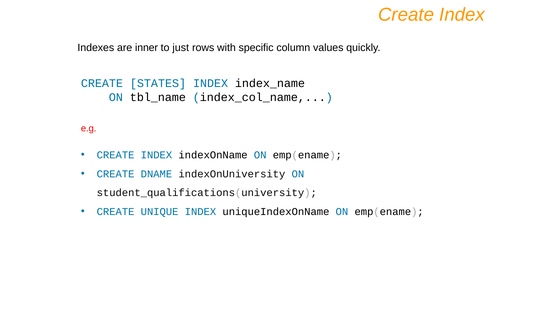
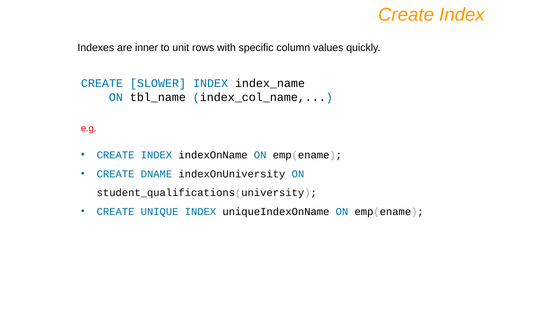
just: just -> unit (181, 47)
STATES: STATES -> SLOWER (158, 83)
